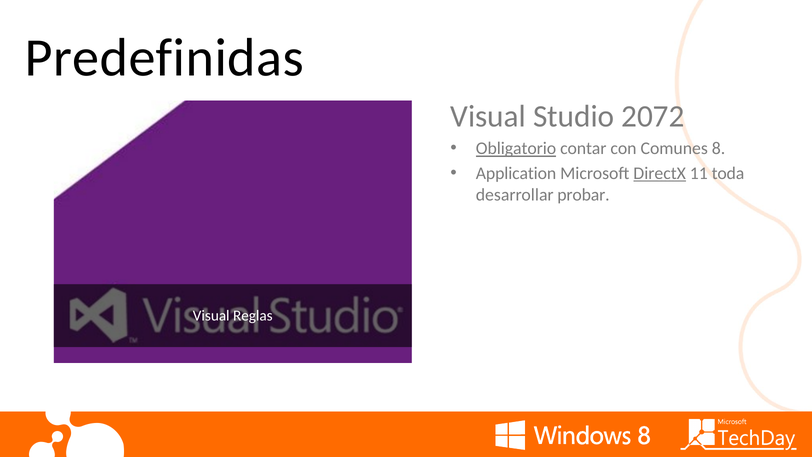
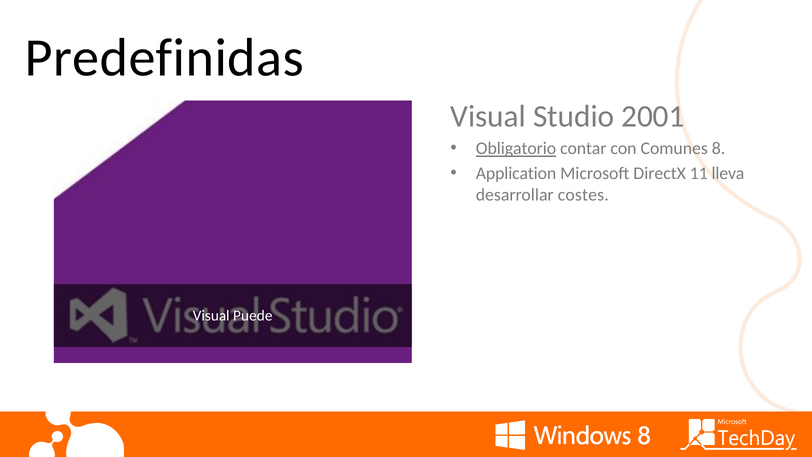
2072: 2072 -> 2001 (653, 117)
DirectX underline: present -> none (660, 173)
toda: toda -> lleva (728, 173)
probar: probar -> costes (583, 195)
Reglas: Reglas -> Puede (253, 315)
